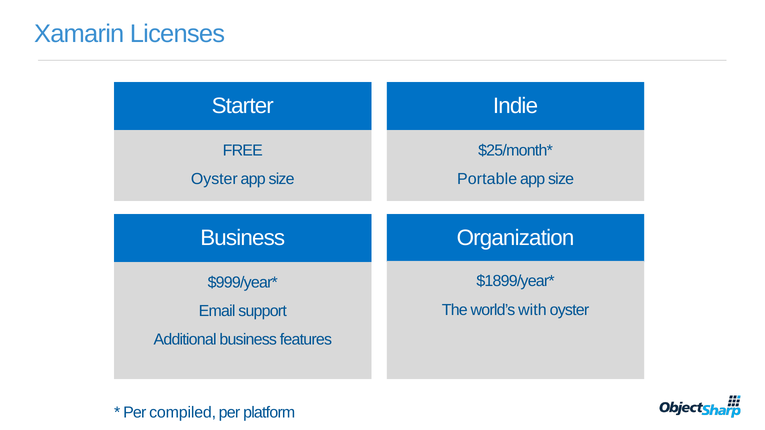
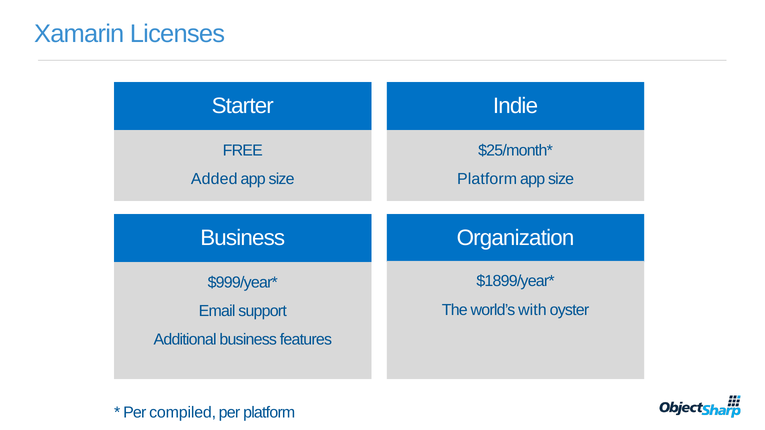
Oyster: Oyster -> Added (214, 179)
Portable: Portable -> Platform (487, 179)
